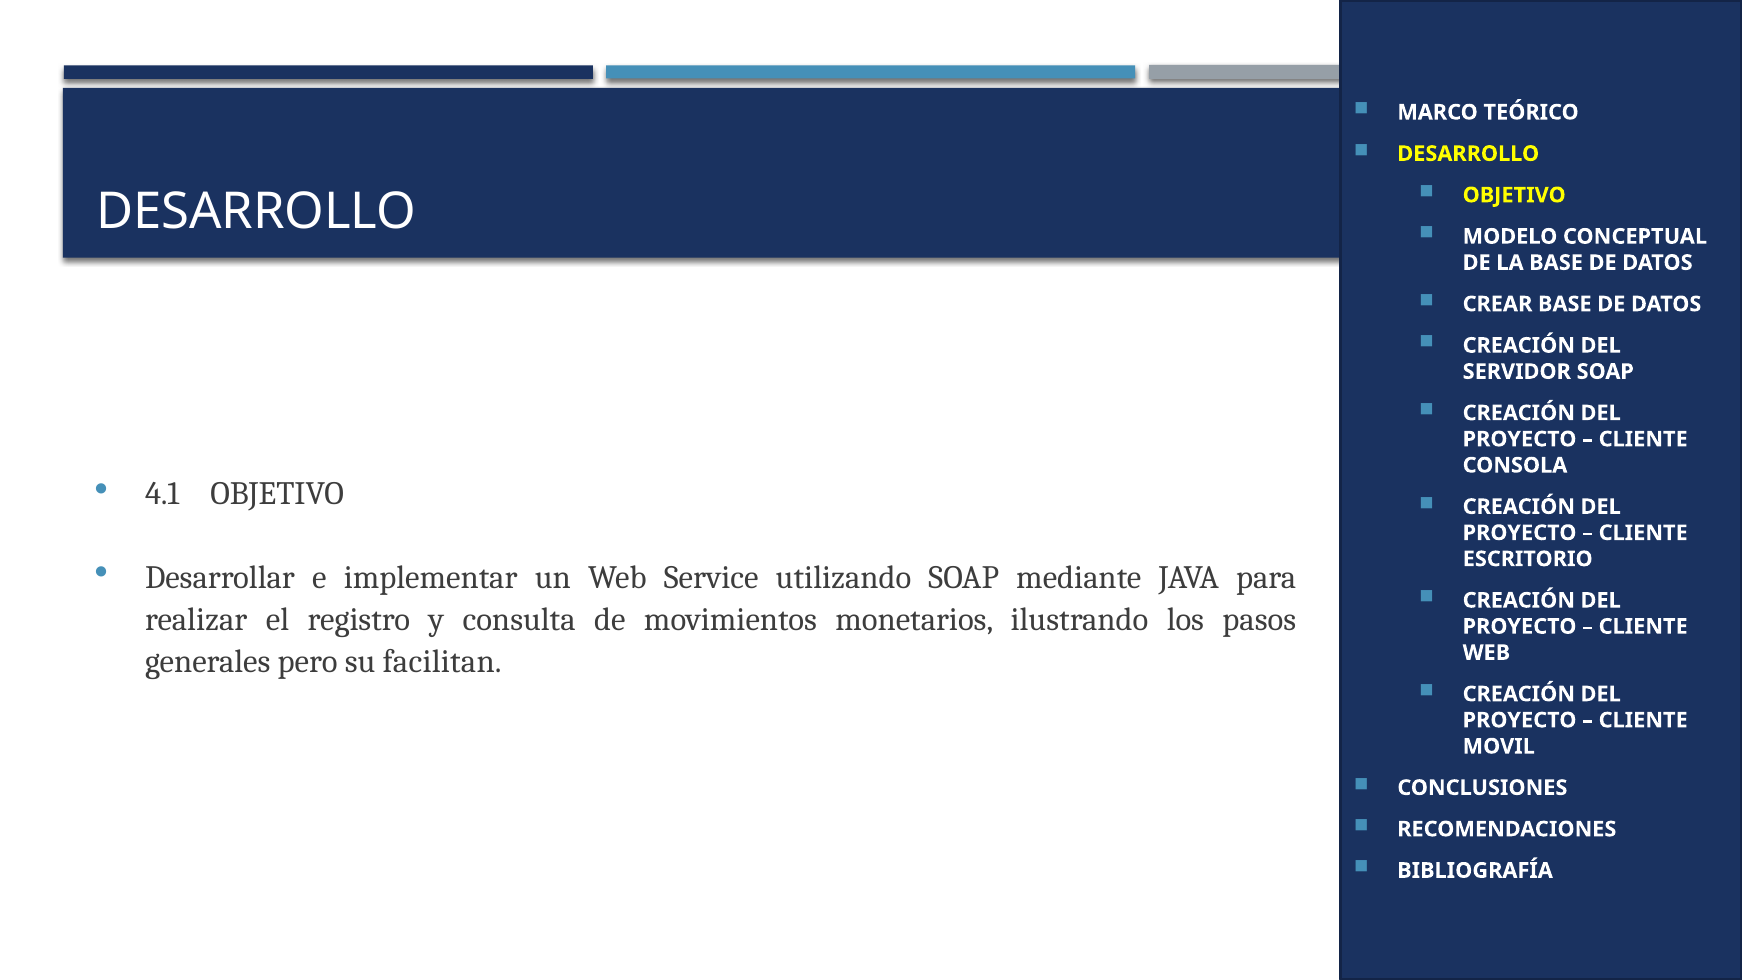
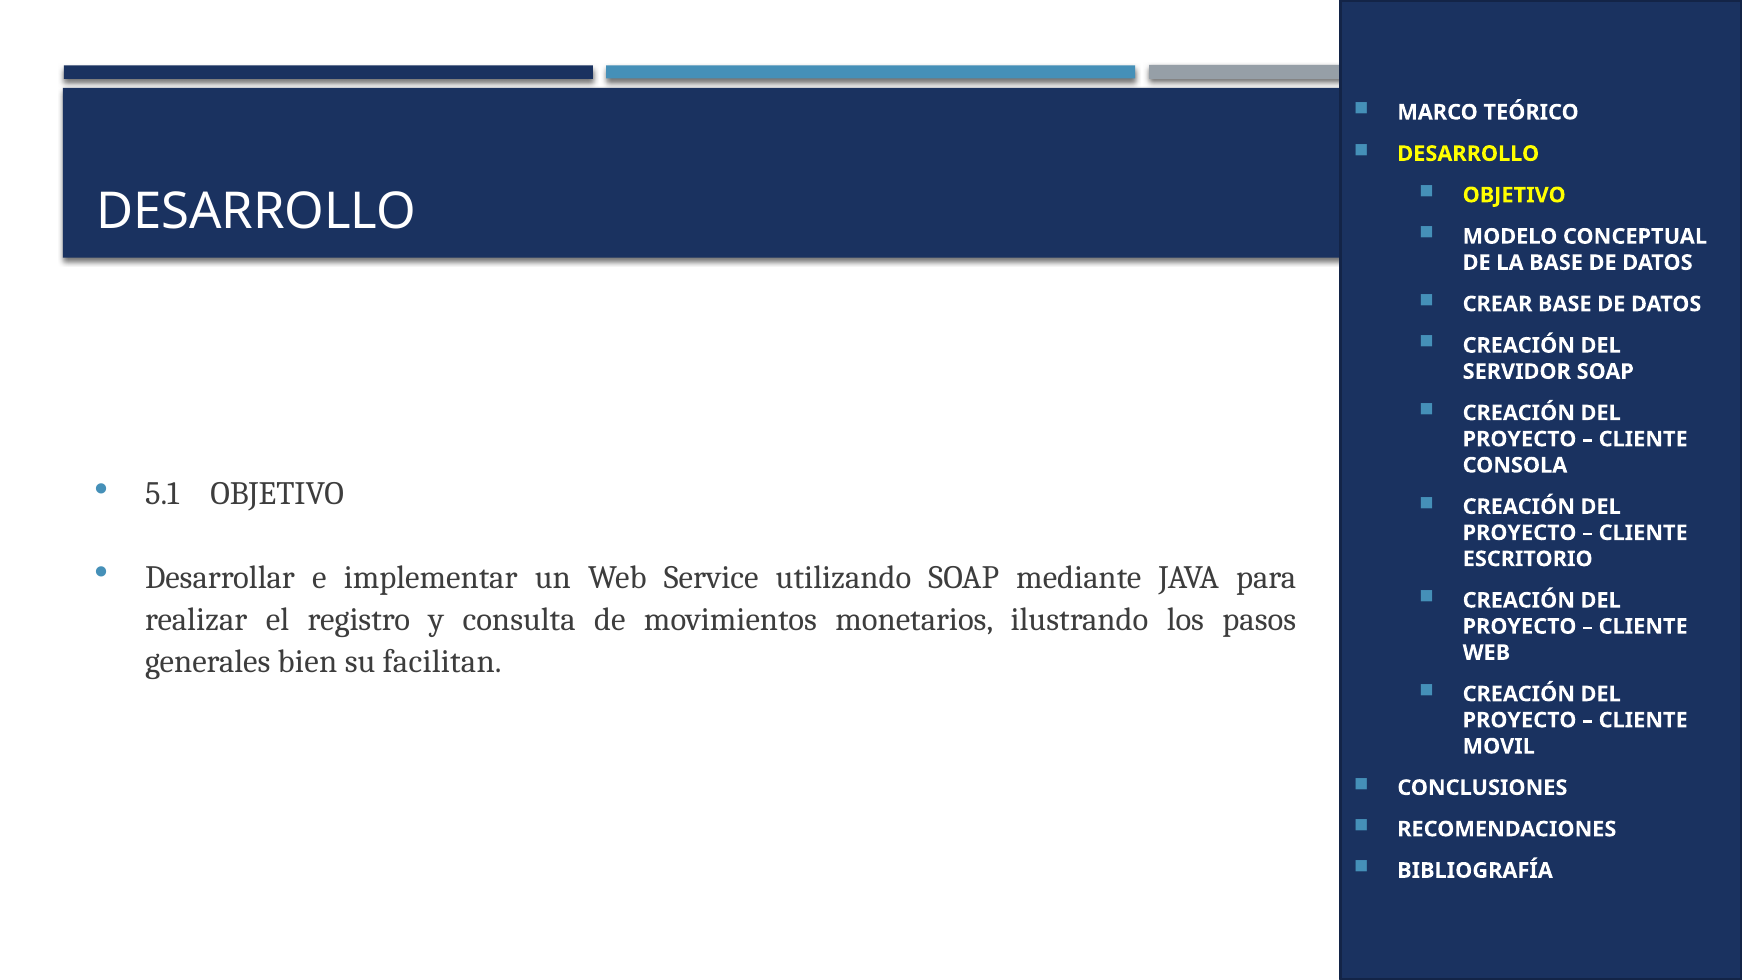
4.1: 4.1 -> 5.1 (162, 494)
pero: pero -> bien (307, 662)
